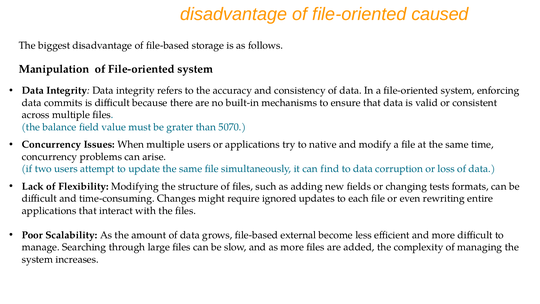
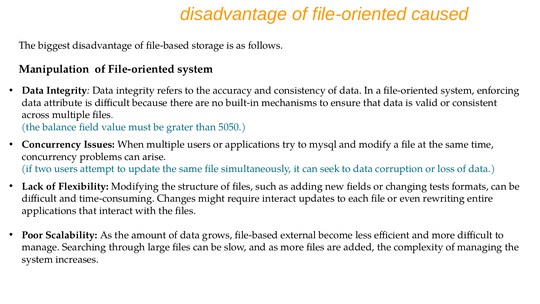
commits: commits -> attribute (63, 103)
5070: 5070 -> 5050 (232, 127)
native: native -> mysql (323, 144)
find: find -> seek (330, 169)
require ignored: ignored -> interact (279, 198)
